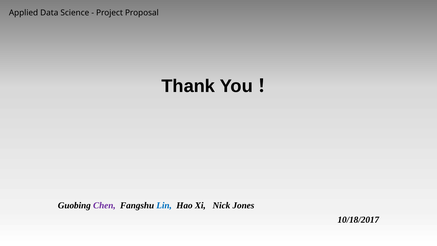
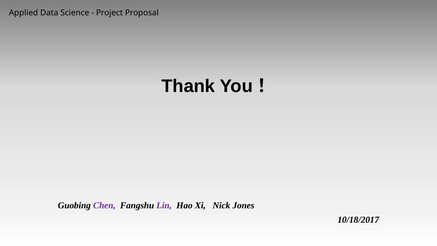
Lin colour: blue -> purple (164, 205)
